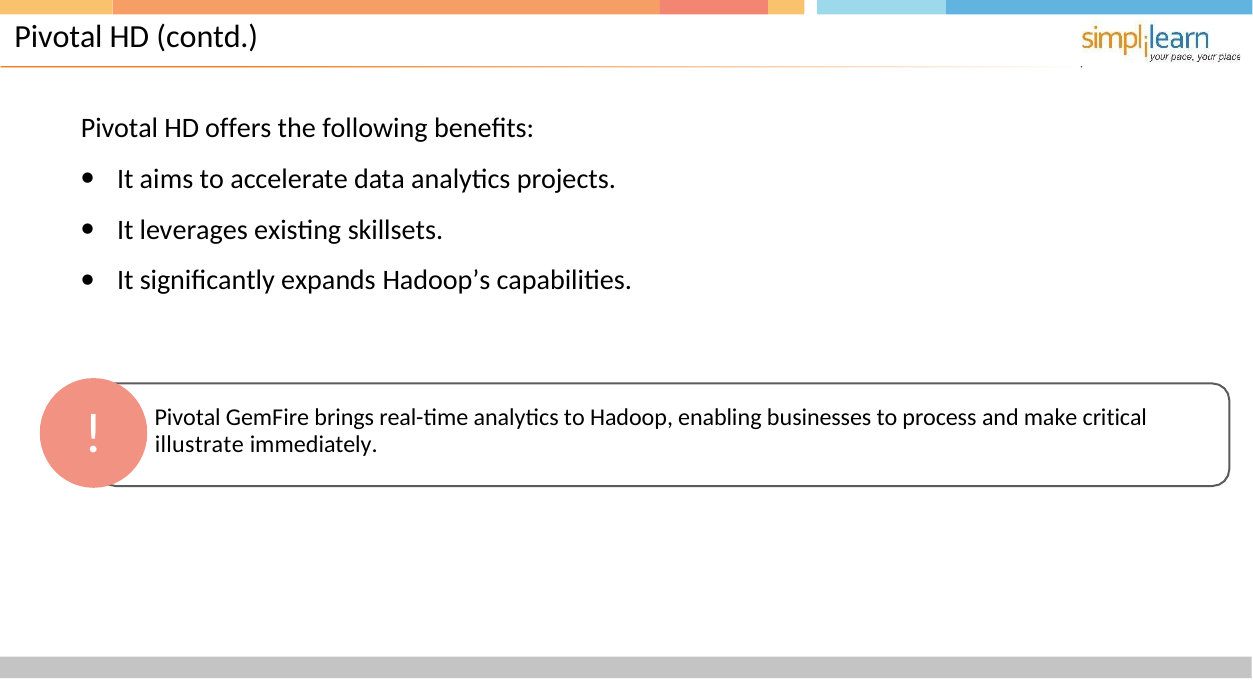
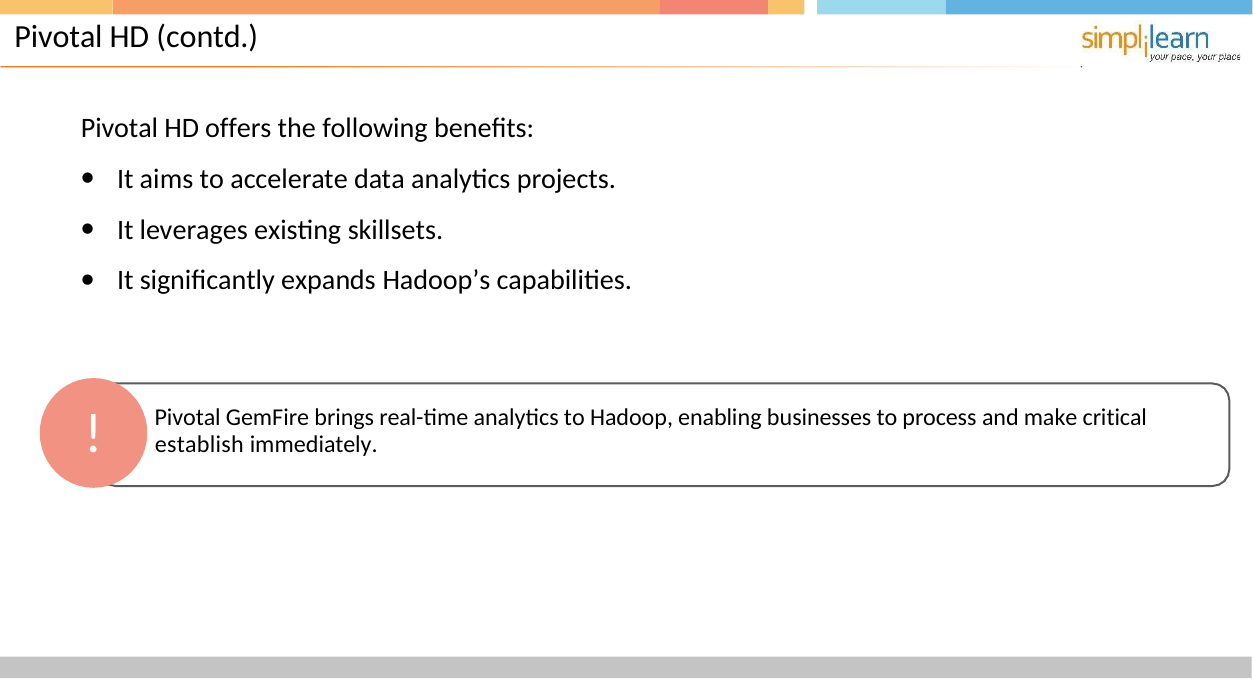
illustrate: illustrate -> establish (199, 444)
